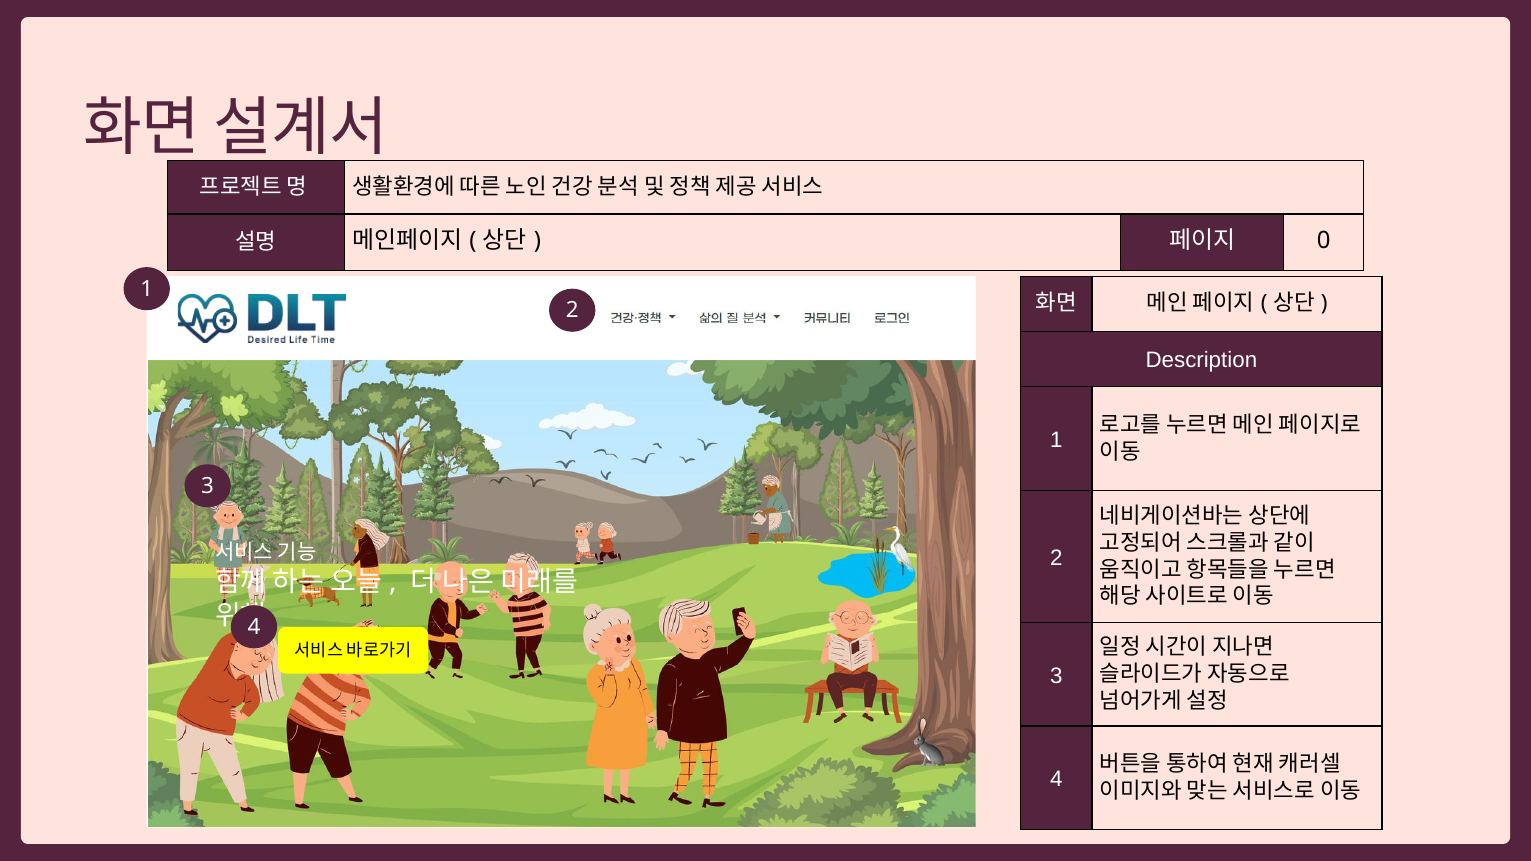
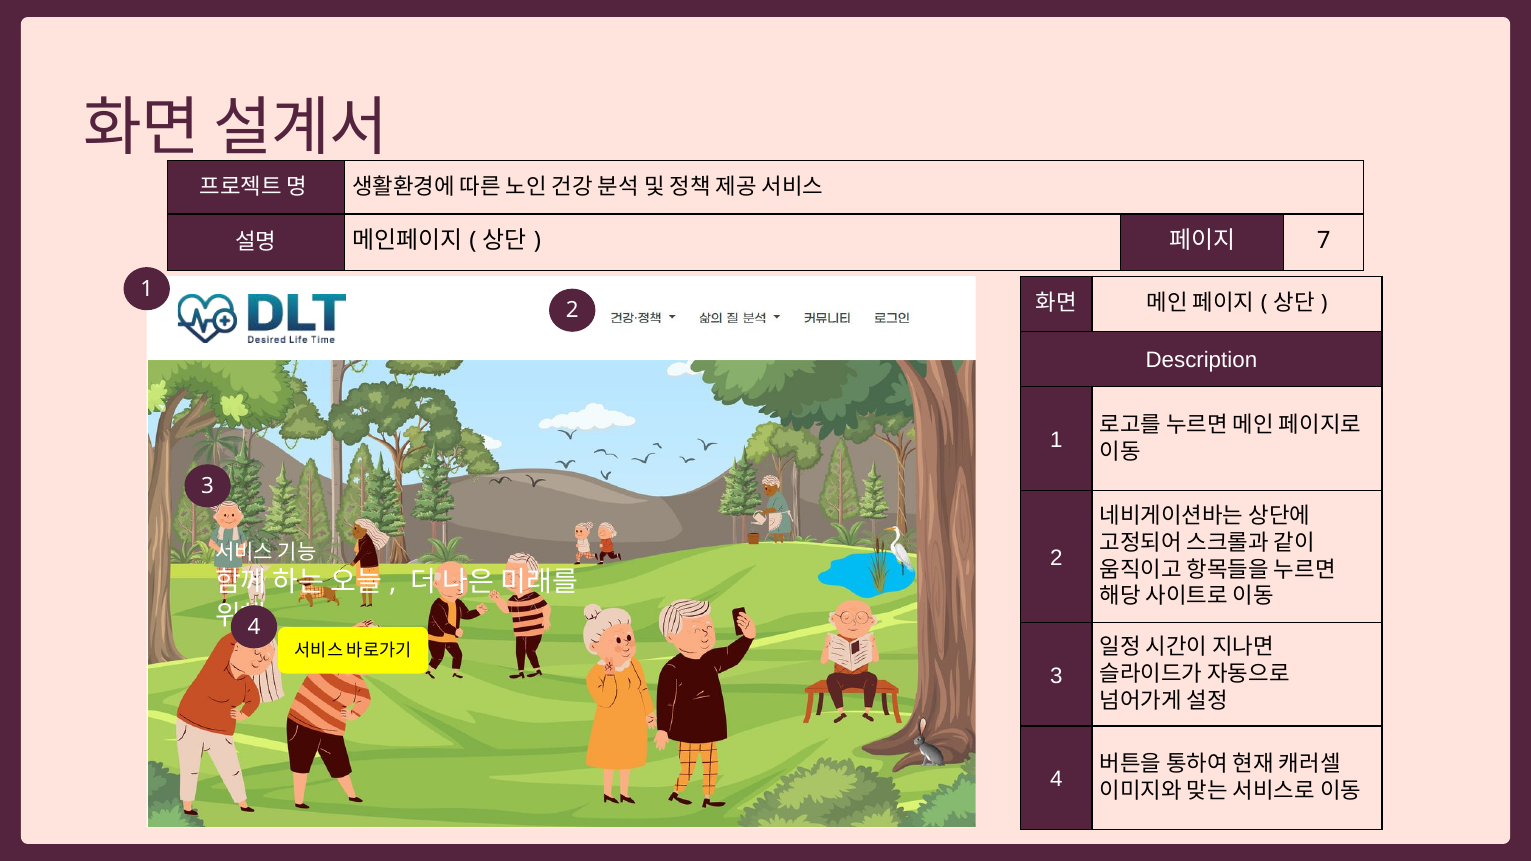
0: 0 -> 7 (1324, 240)
